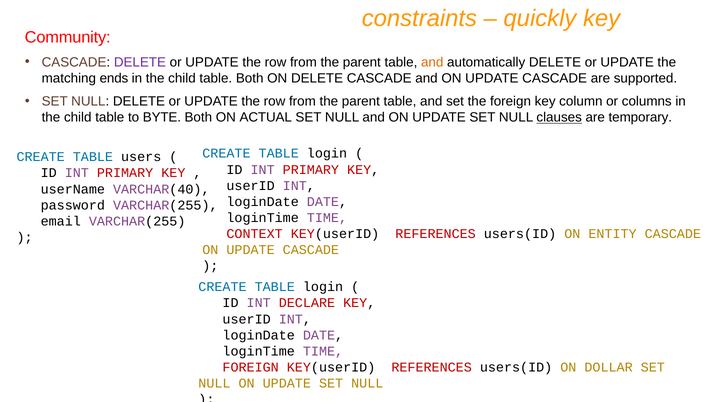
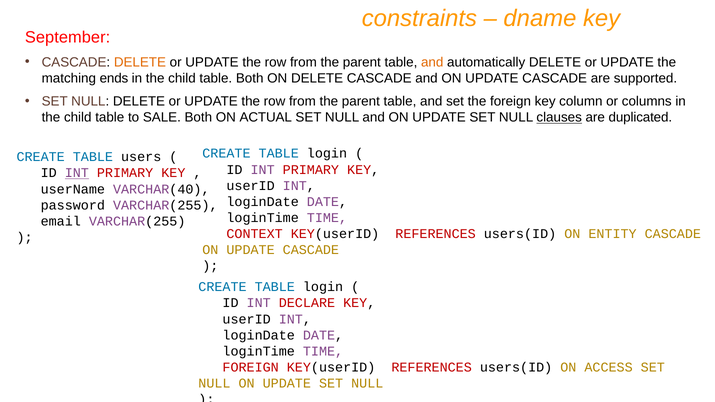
quickly: quickly -> dname (540, 19)
Community: Community -> September (68, 37)
DELETE colour: purple -> orange (140, 62)
BYTE: BYTE -> SALE (162, 118)
temporary: temporary -> duplicated (640, 118)
INT underline: none -> present (77, 173)
DOLLAR: DOLLAR -> ACCESS (609, 368)
